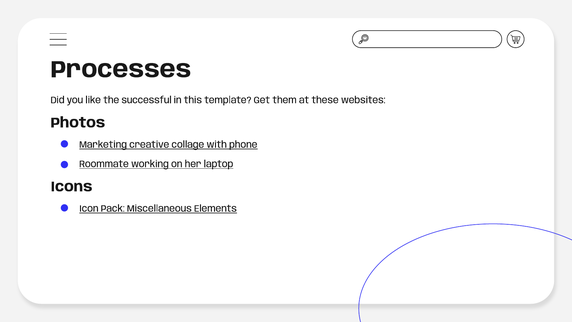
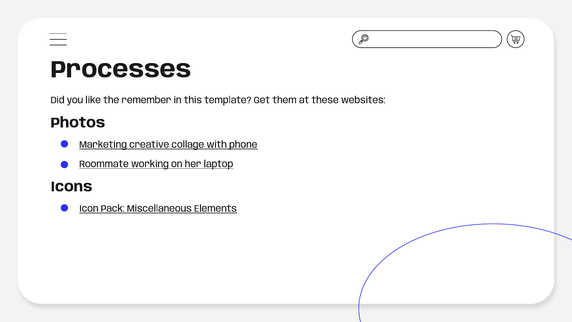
successful: successful -> remember (147, 100)
